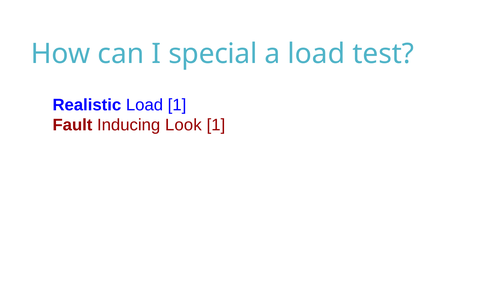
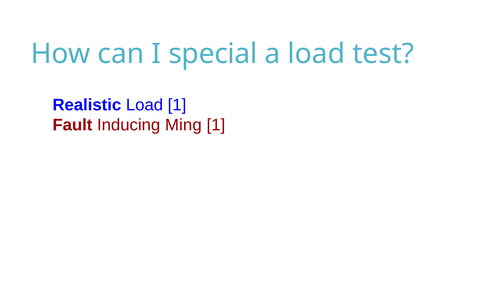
Look: Look -> Ming (183, 125)
